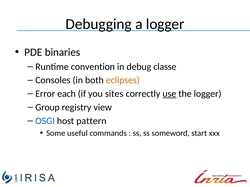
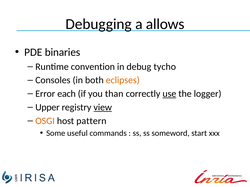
a logger: logger -> allows (165, 24)
classe: classe -> tycho (165, 67)
sites: sites -> than (114, 94)
Group: Group -> Upper (47, 108)
view underline: none -> present (103, 108)
OSGI colour: blue -> orange (45, 121)
